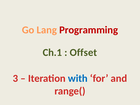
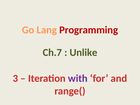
Ch.1: Ch.1 -> Ch.7 (52, 52)
Offset: Offset -> Unlike (83, 52)
with colour: blue -> purple (78, 78)
